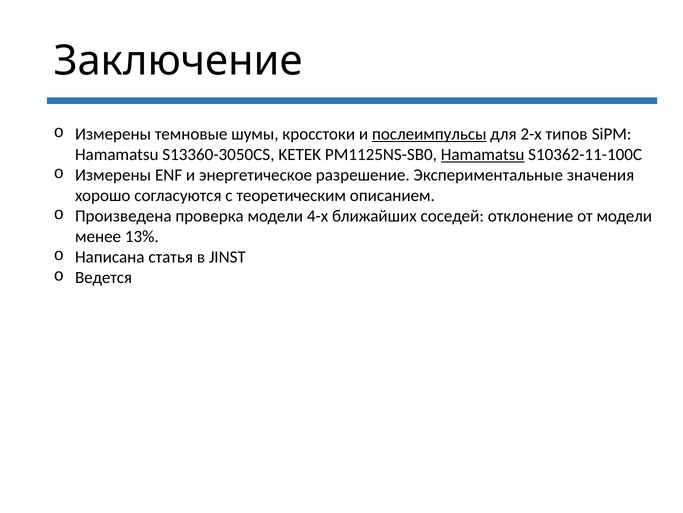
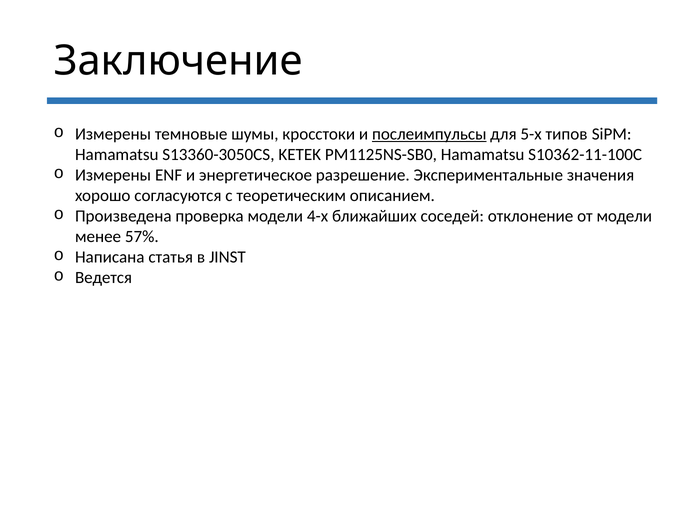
2-х: 2-х -> 5-х (531, 134)
Hamamatsu underline: present -> none (483, 154)
13%: 13% -> 57% (142, 236)
